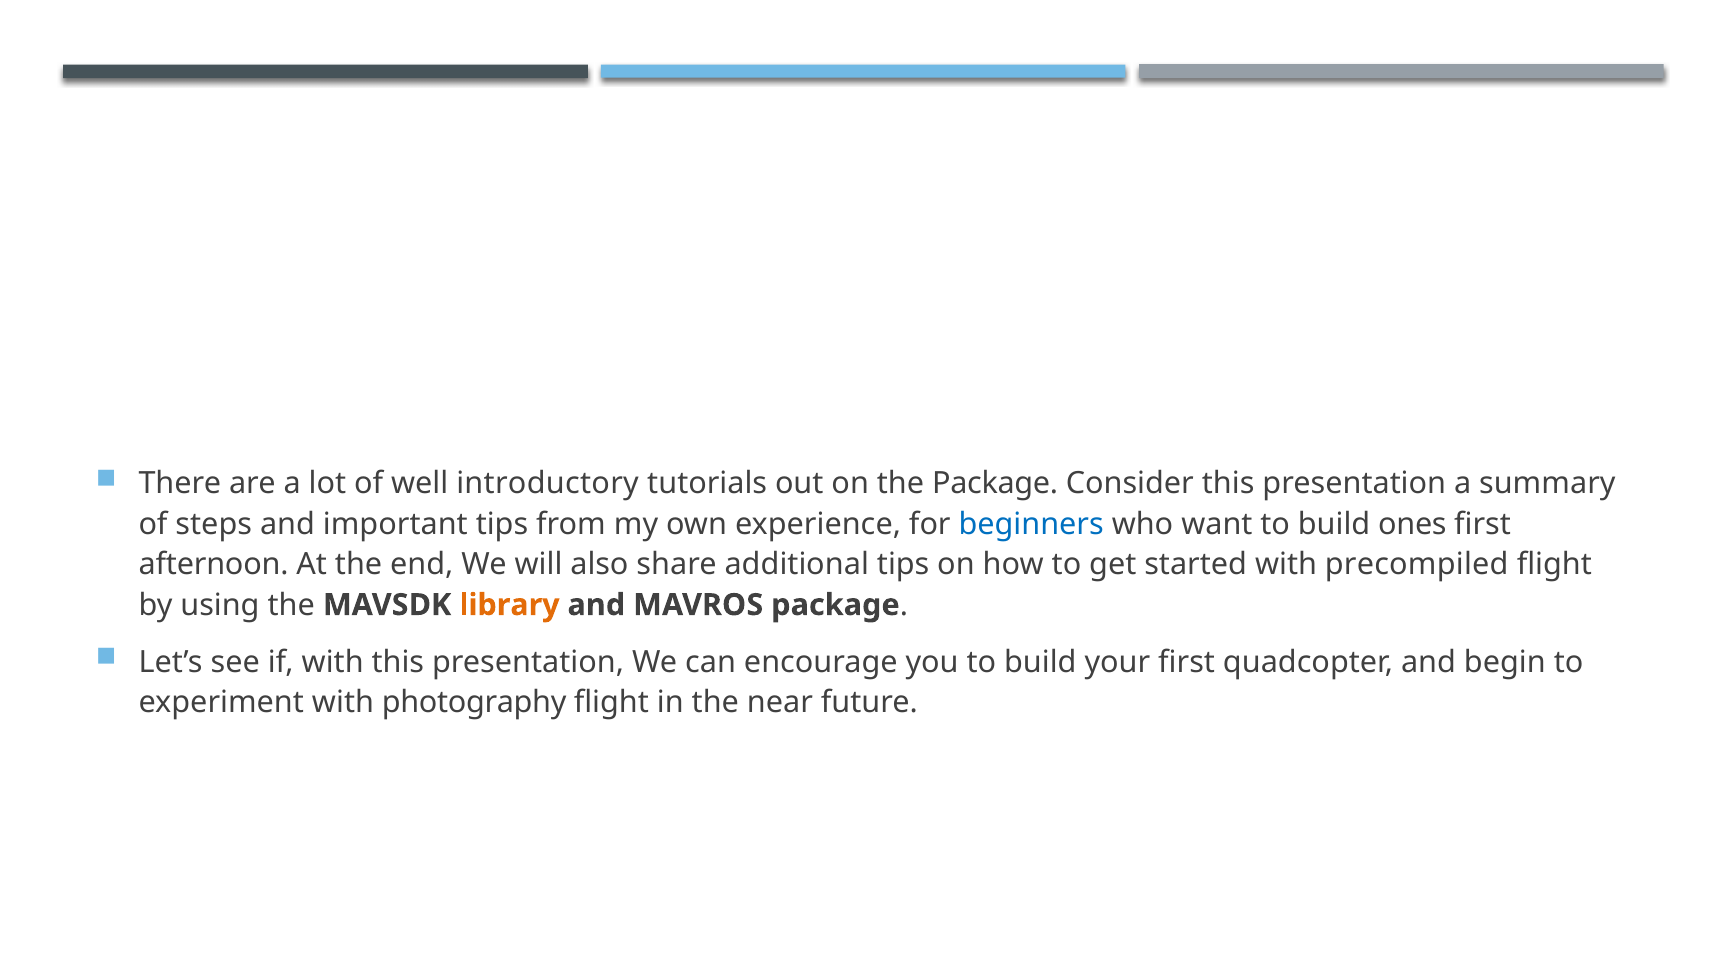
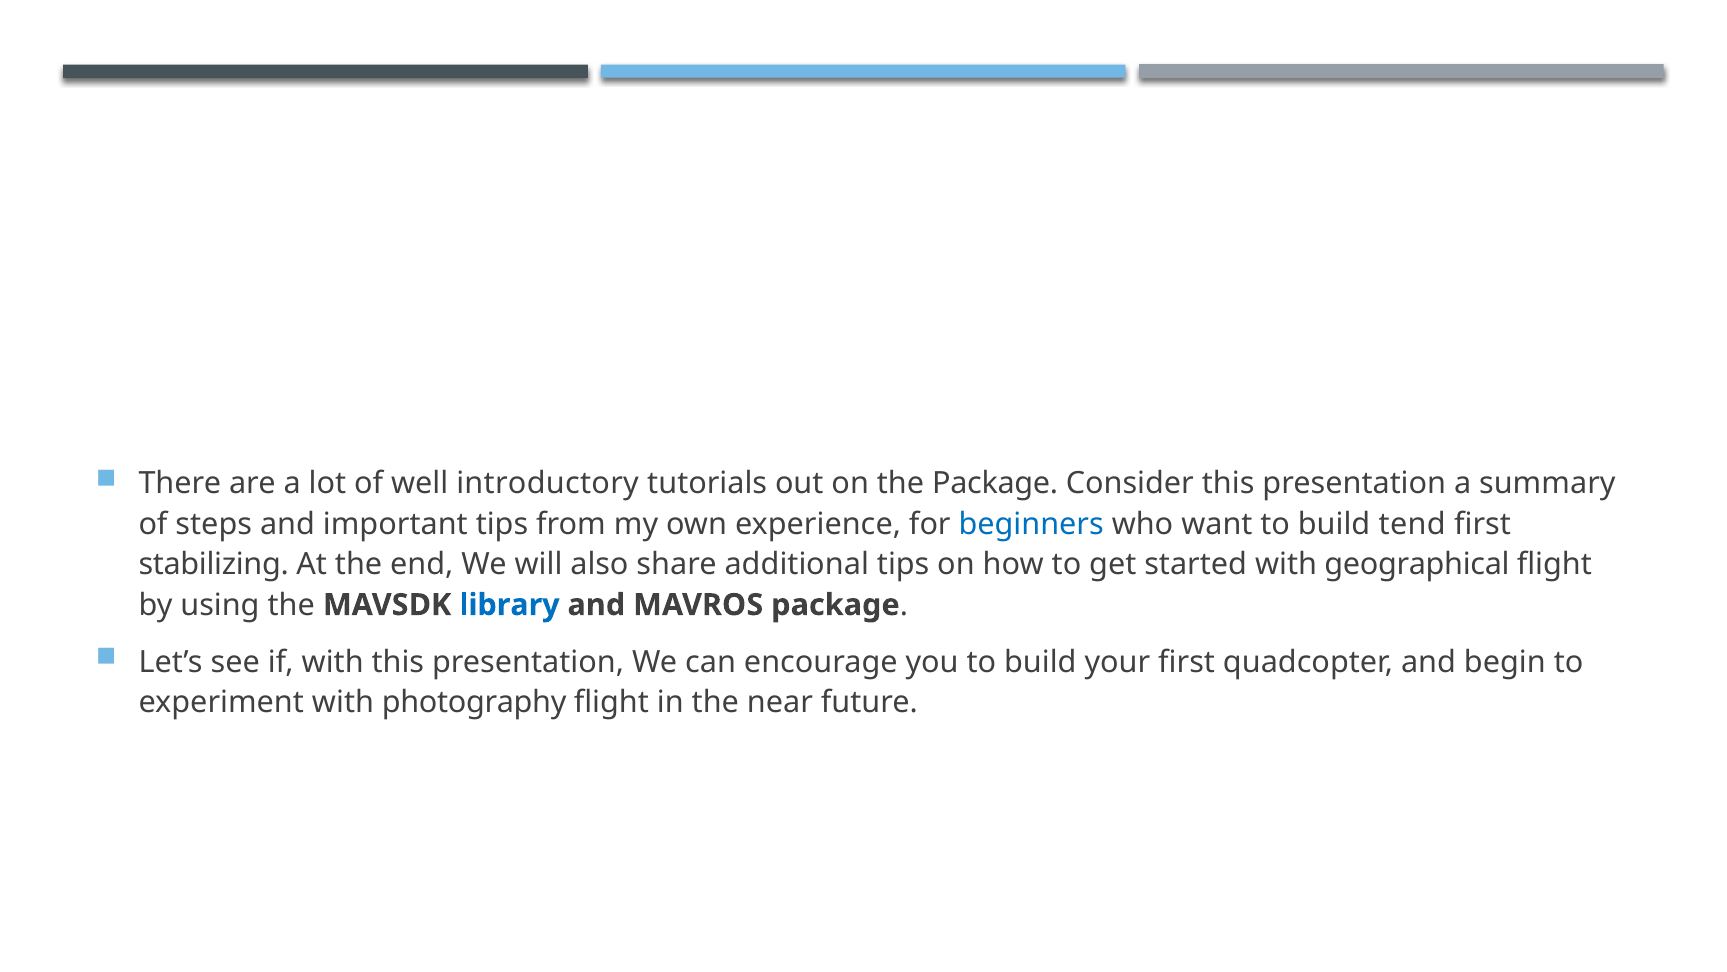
ones: ones -> tend (1412, 524)
afternoon: afternoon -> stabilizing (214, 564)
precompiled: precompiled -> geographical (1417, 564)
library colour: orange -> blue (509, 605)
